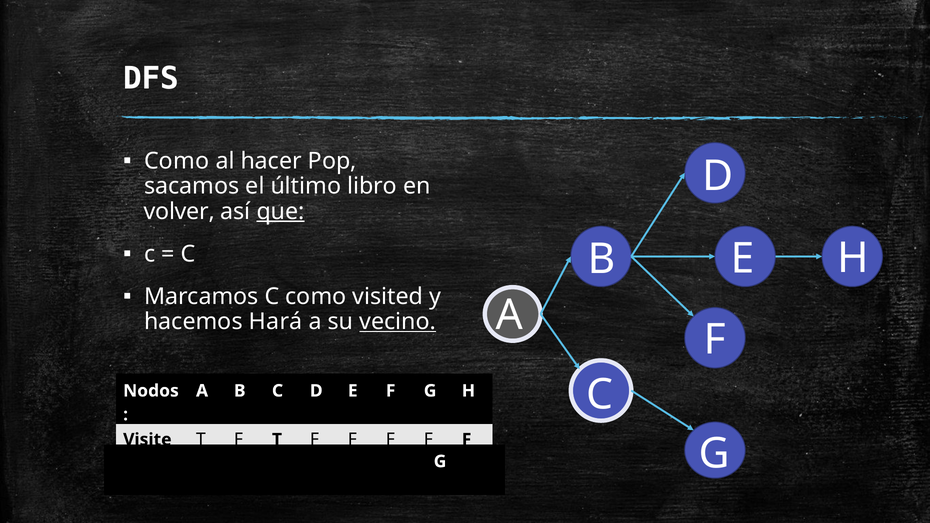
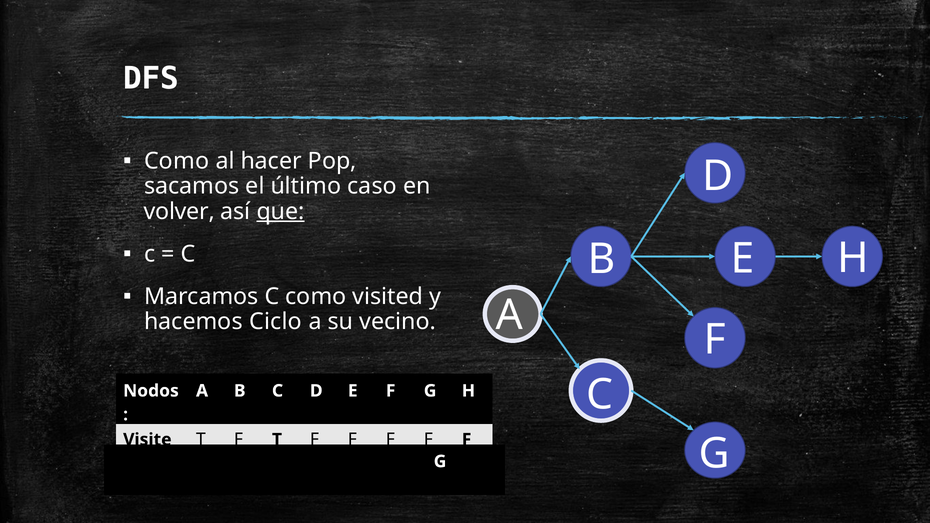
libro: libro -> caso (372, 186)
Hará: Hará -> Ciclo (276, 322)
vecino underline: present -> none (398, 322)
